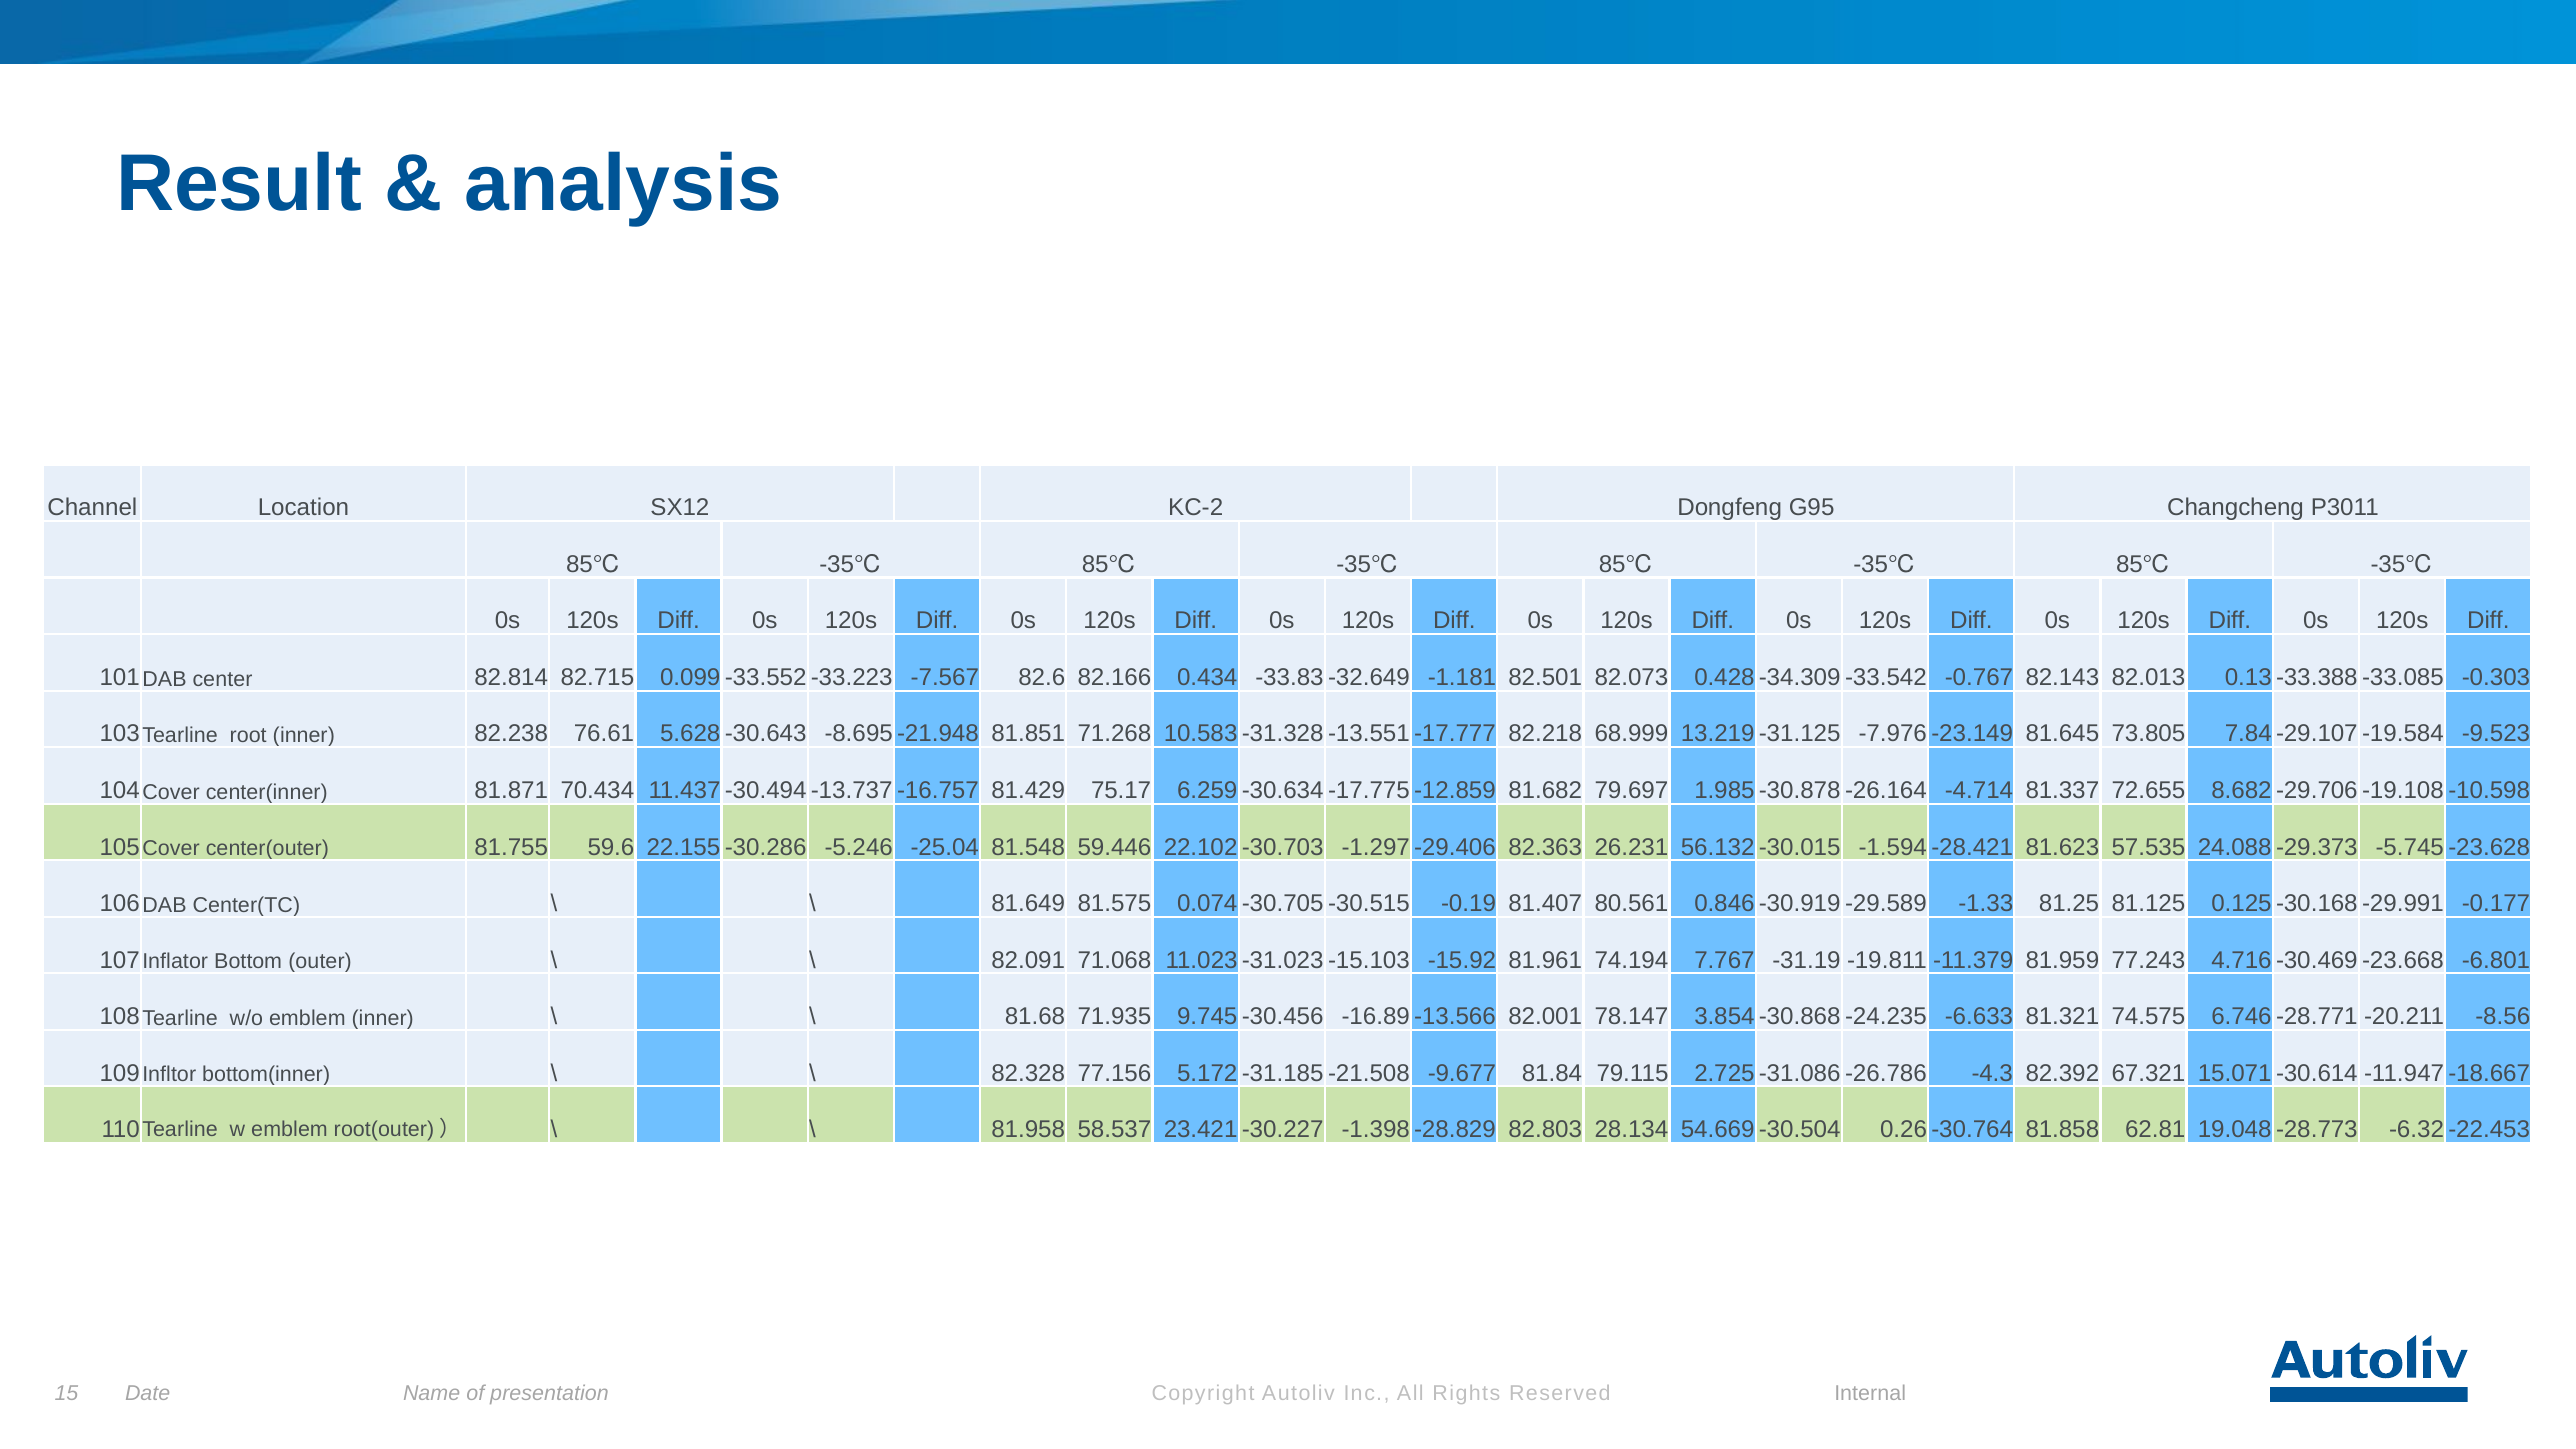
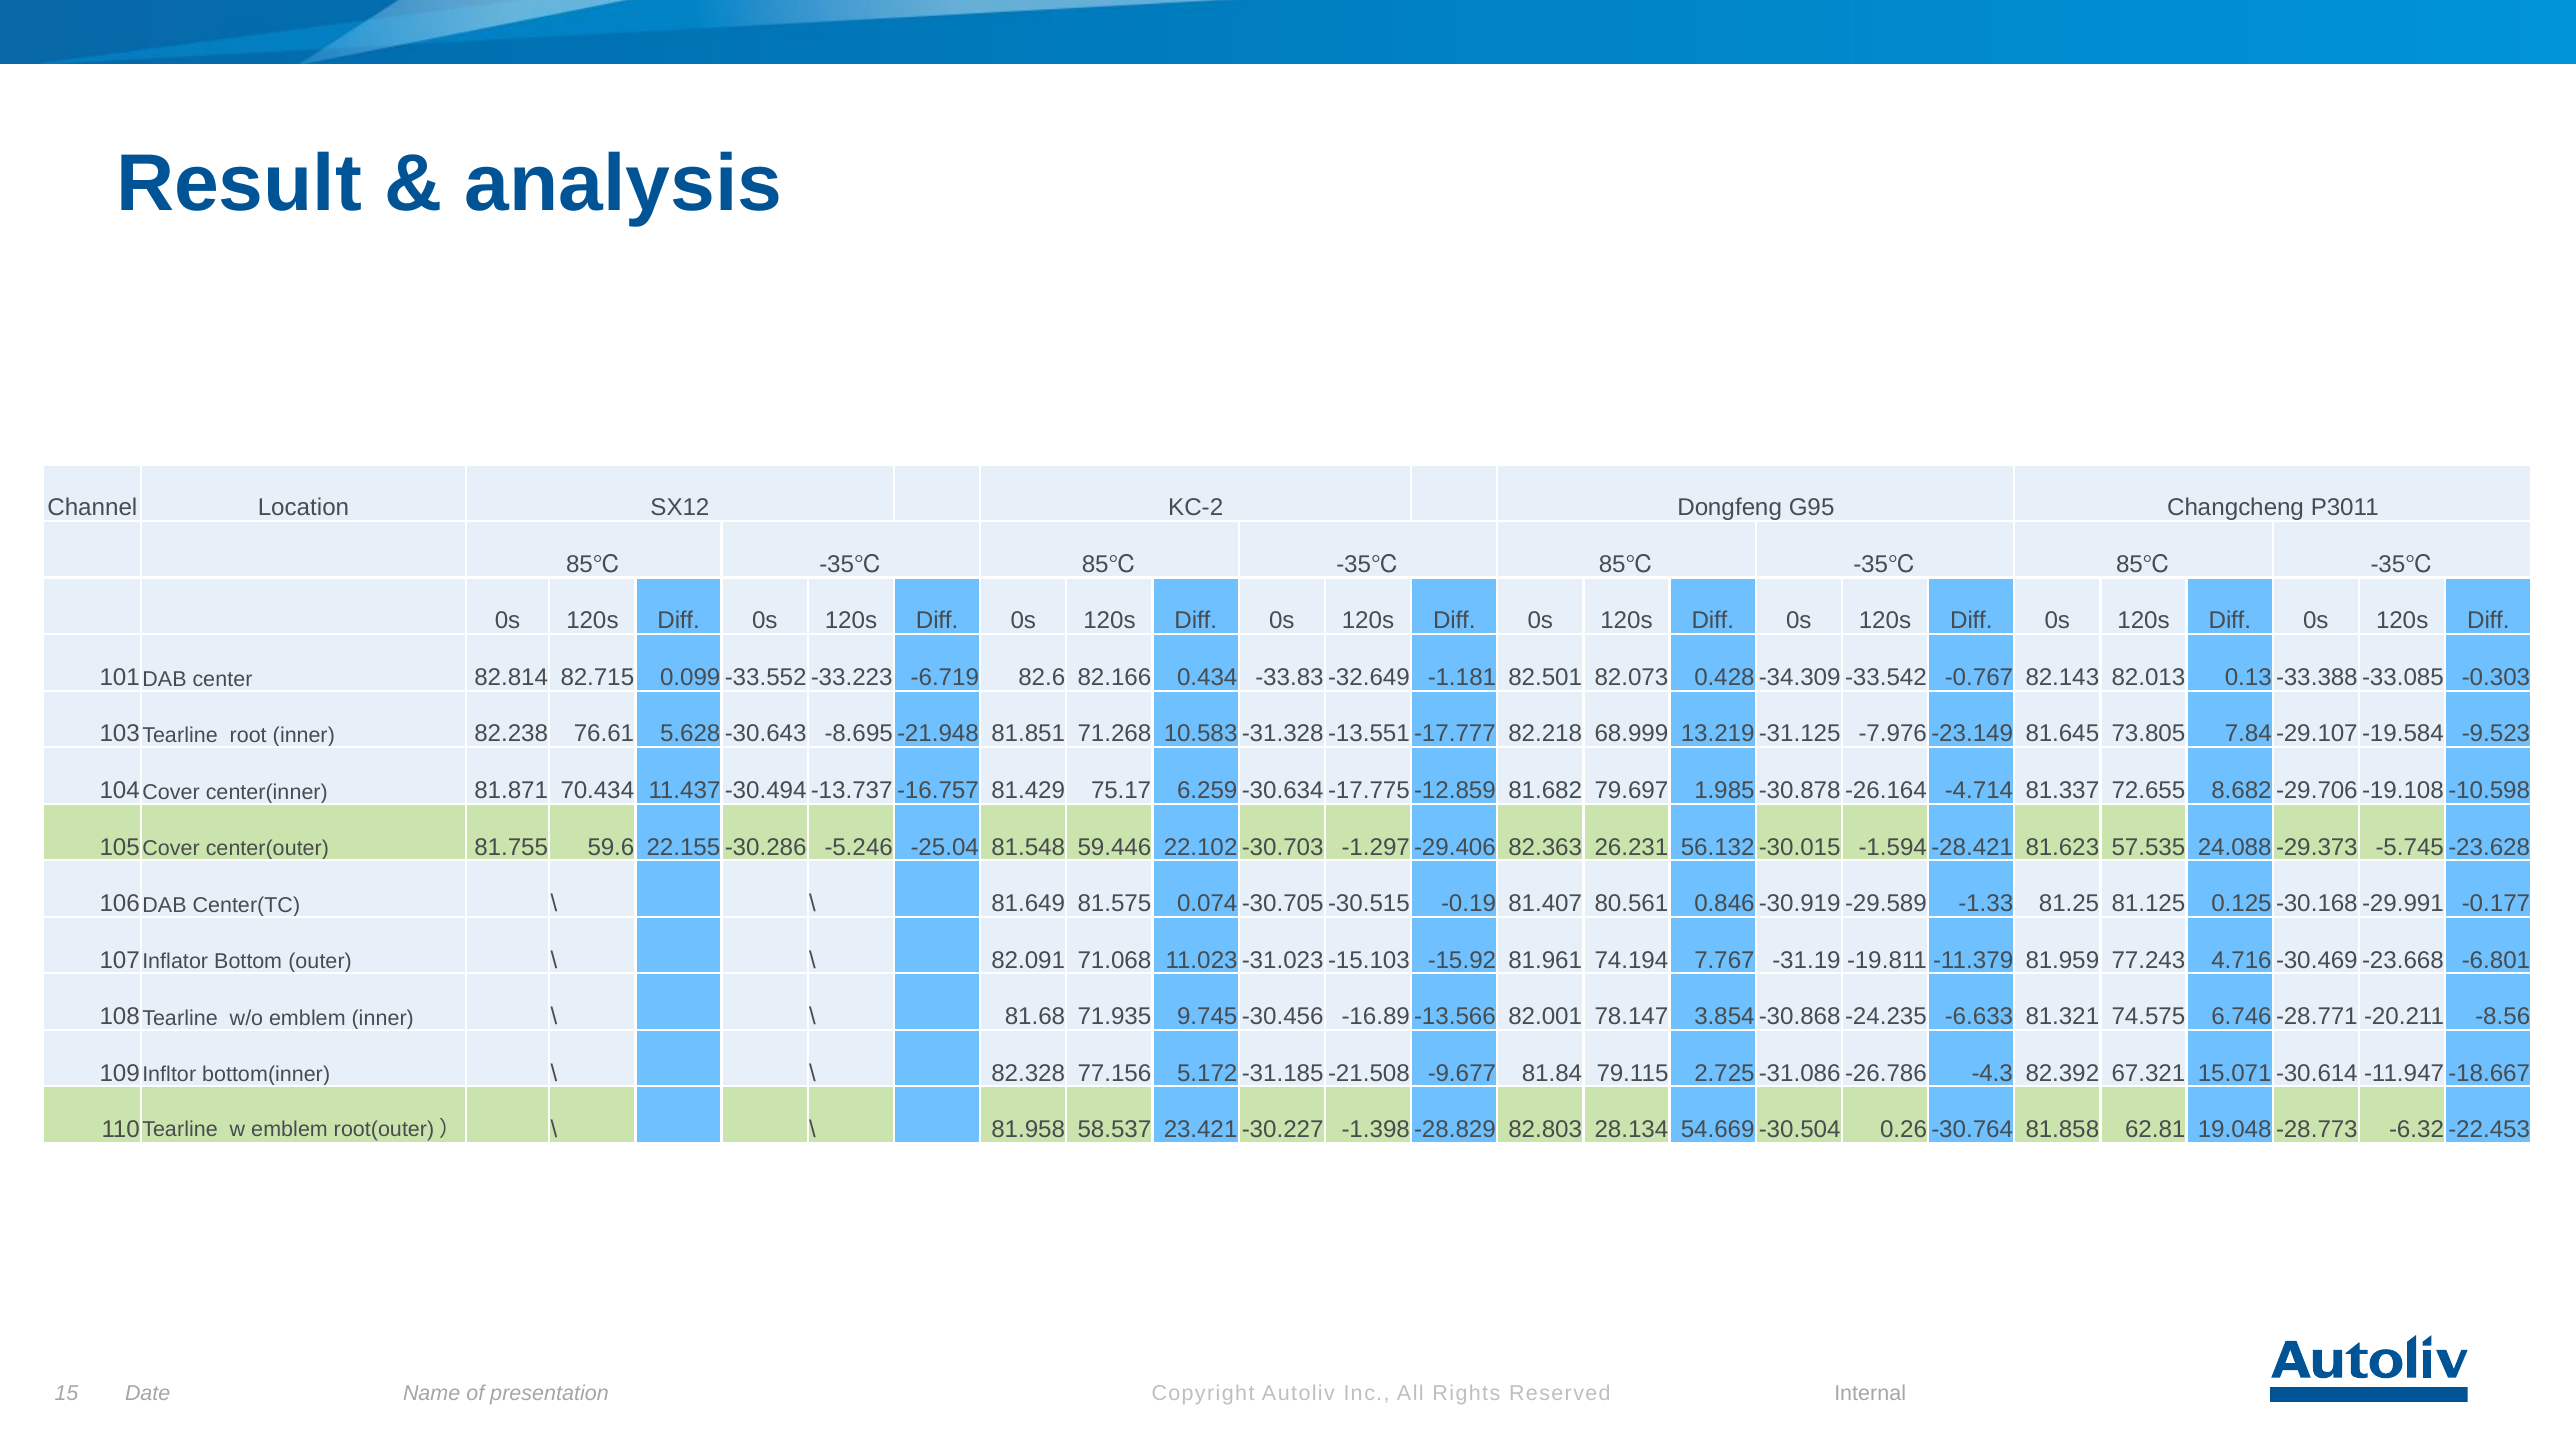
-7.567: -7.567 -> -6.719 (945, 677)
